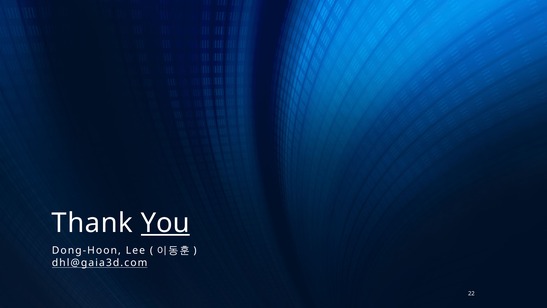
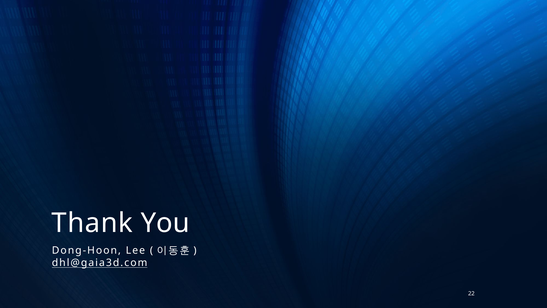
You underline: present -> none (165, 223)
